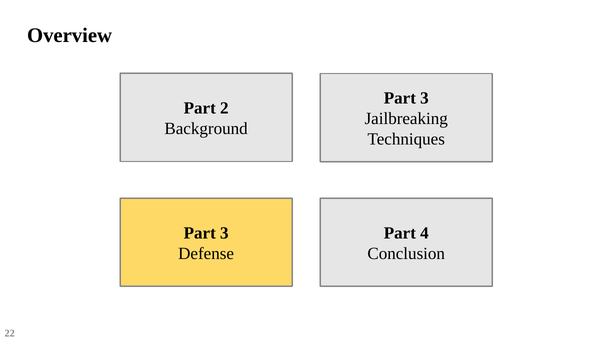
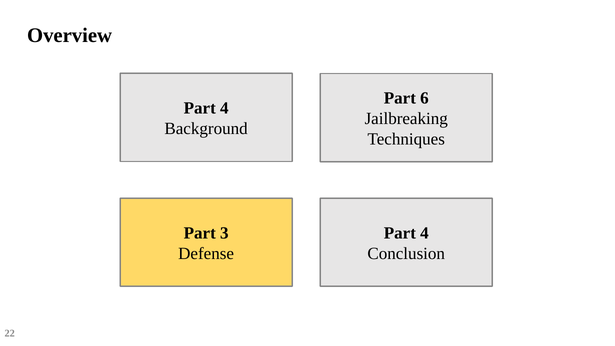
3: 3 -> 6 (424, 98)
2: 2 -> 4 (224, 108)
